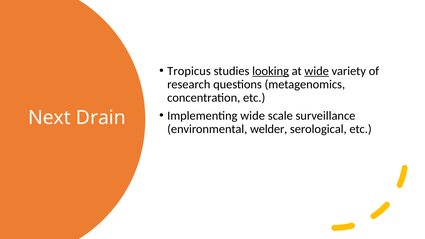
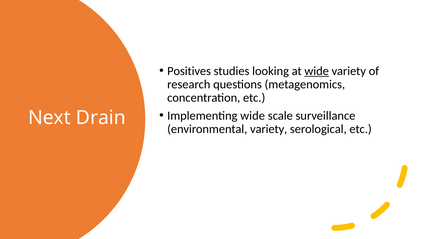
Tropicus: Tropicus -> Positives (189, 71)
looking underline: present -> none (271, 71)
environmental welder: welder -> variety (269, 129)
